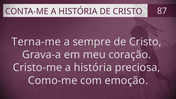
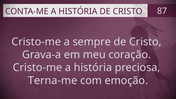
Terna-me: Terna-me -> Cristo-me (36, 42)
Como-me: Como-me -> Terna-me (53, 81)
